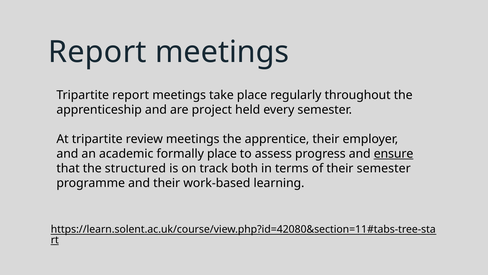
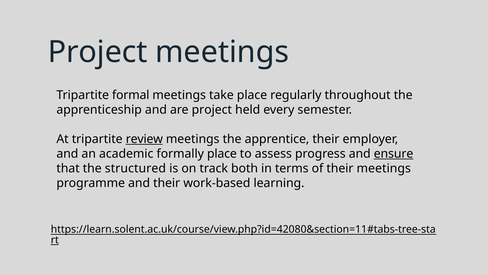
Report: Report -> Project (98, 52)
Tripartite report: report -> formal (131, 95)
review underline: none -> present (144, 139)
their semester: semester -> meetings (384, 168)
